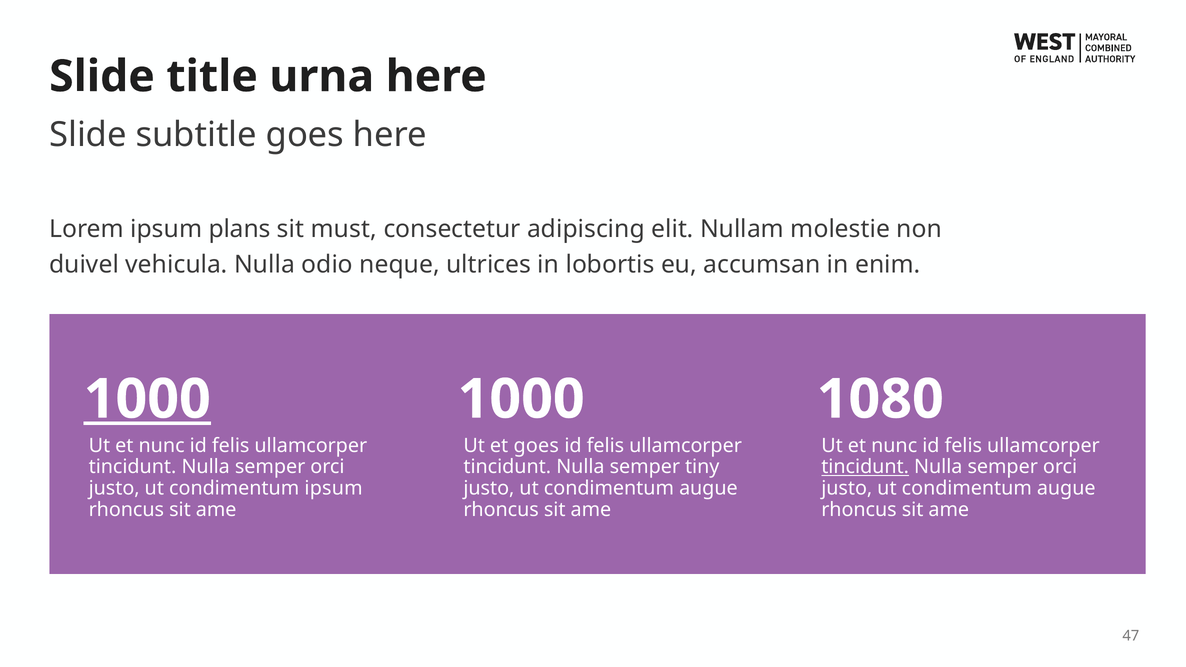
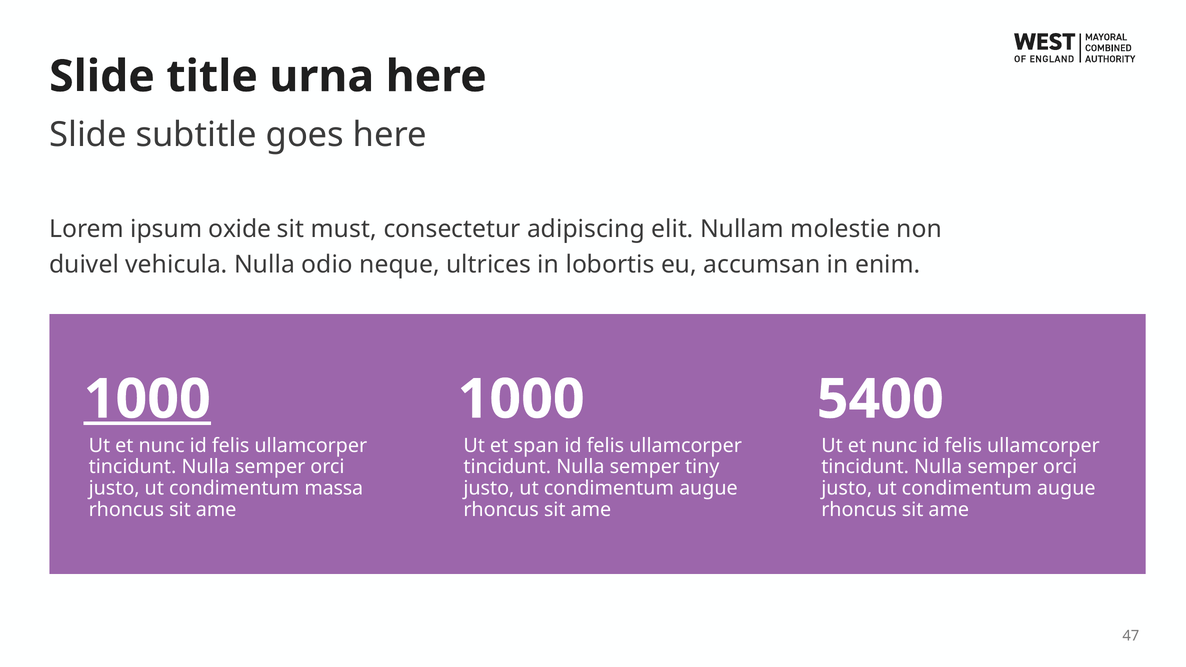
plans: plans -> oxide (240, 229)
1080: 1080 -> 5400 (880, 399)
et goes: goes -> span (536, 446)
tincidunt underline: present -> none (865, 467)
condimentum ipsum: ipsum -> massa (334, 488)
